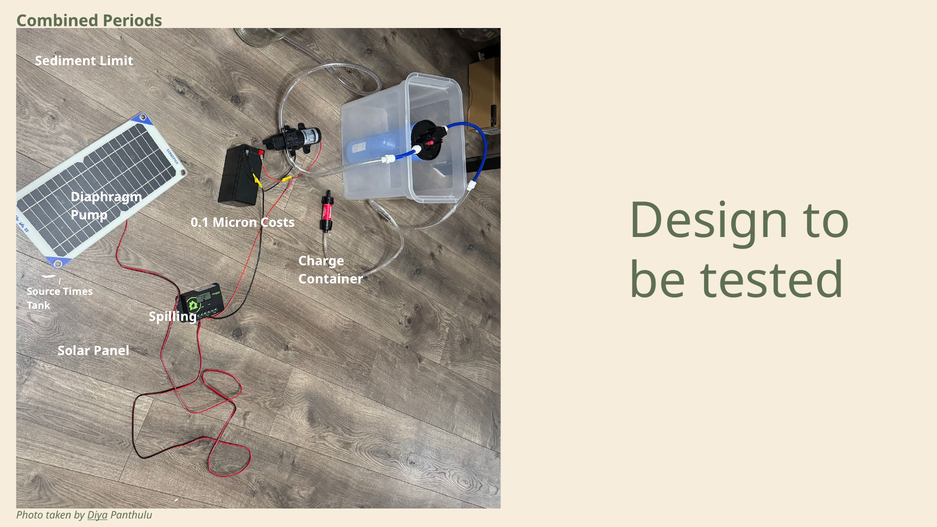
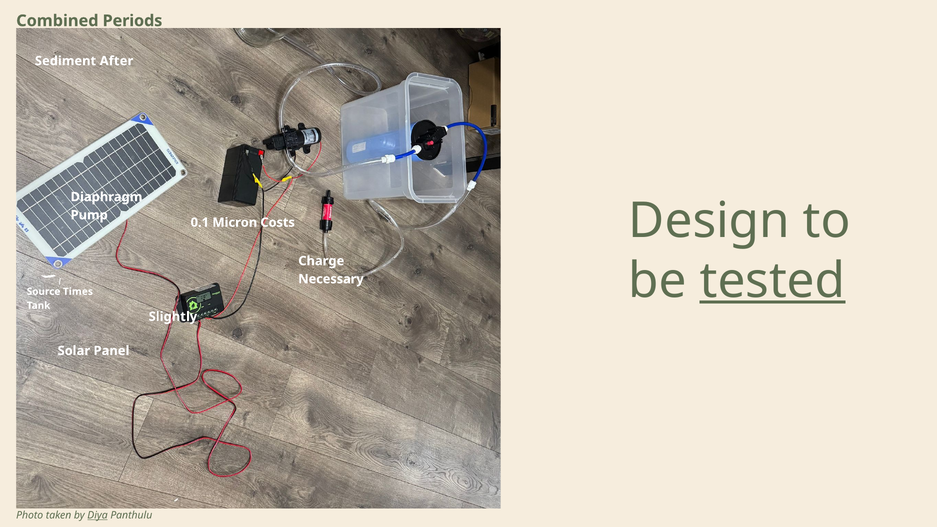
Limit: Limit -> After (116, 61)
tested underline: none -> present (772, 281)
Container: Container -> Necessary (331, 279)
Spilling: Spilling -> Slightly (173, 317)
